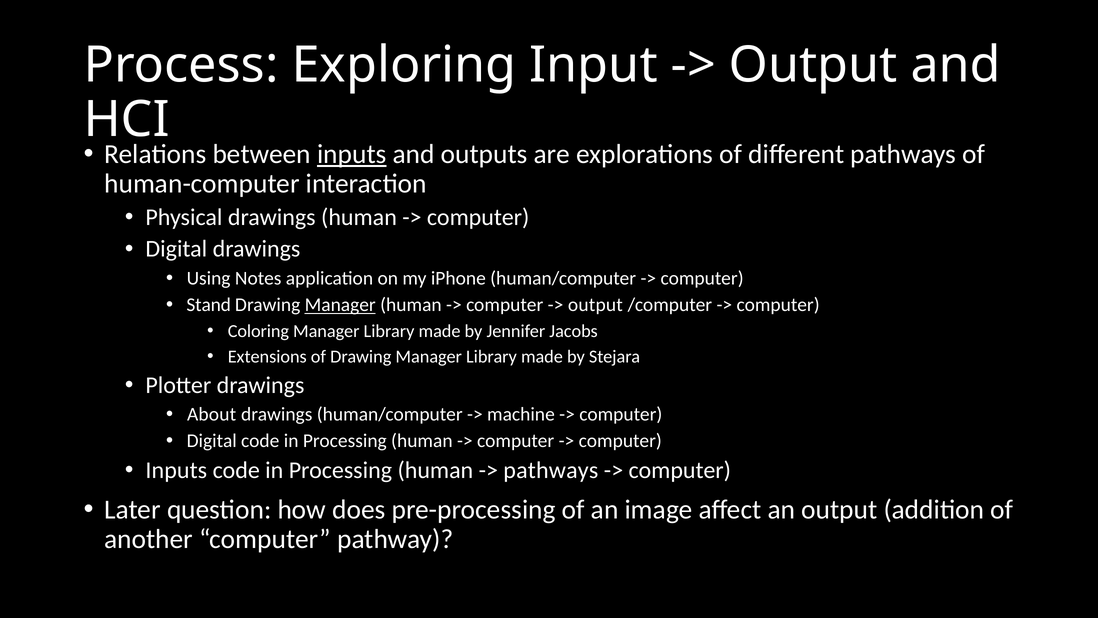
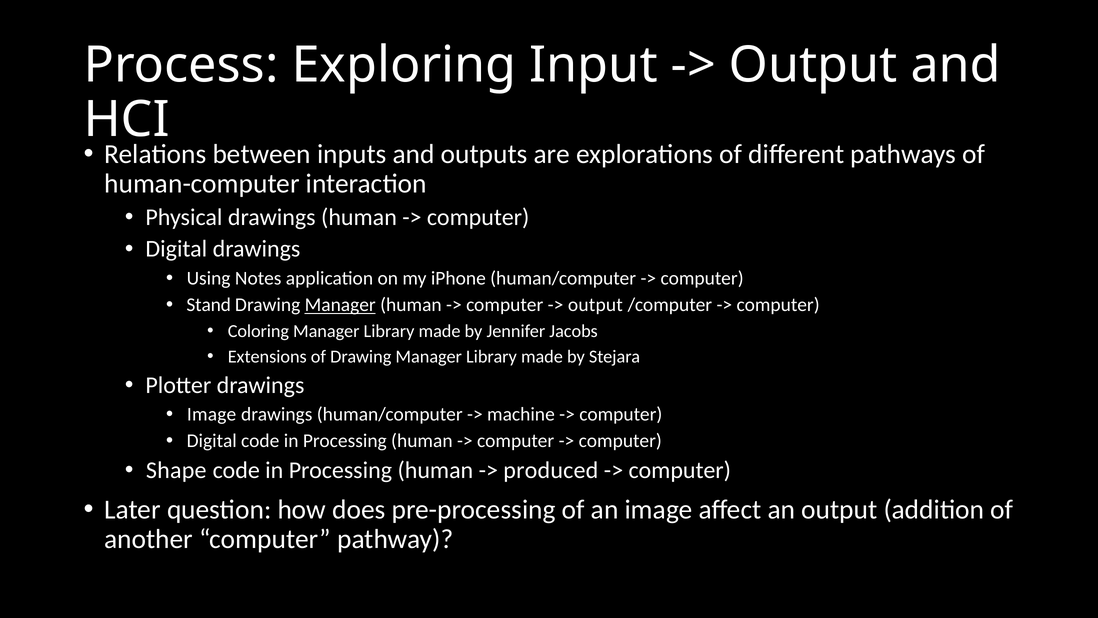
inputs underline: present -> none (352, 154)
About: About -> Image (212, 414)
Inputs: Inputs -> Shape (176, 470)
pathways: pathways -> produced (551, 470)
